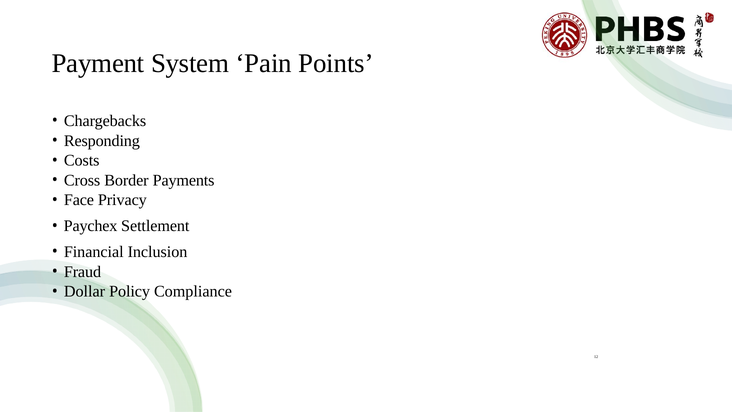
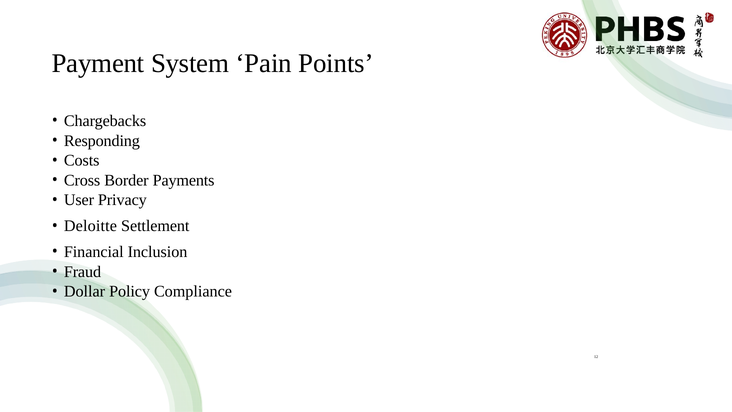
Face: Face -> User (79, 200)
Paychex: Paychex -> Deloitte (90, 226)
